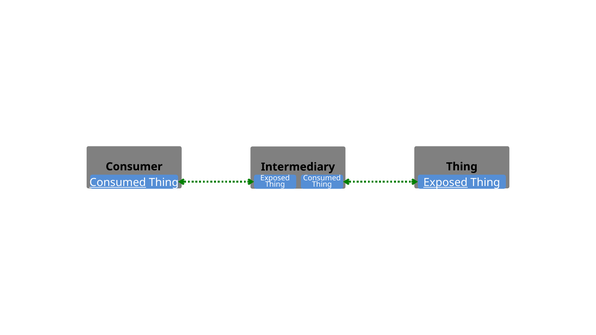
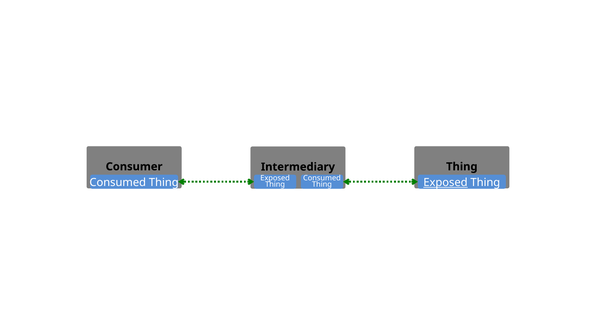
Consumed underline: present -> none (118, 183)
